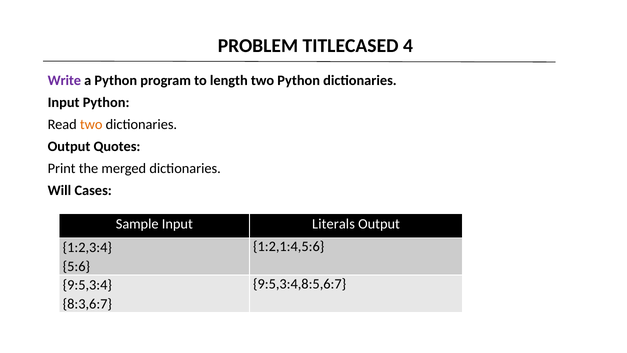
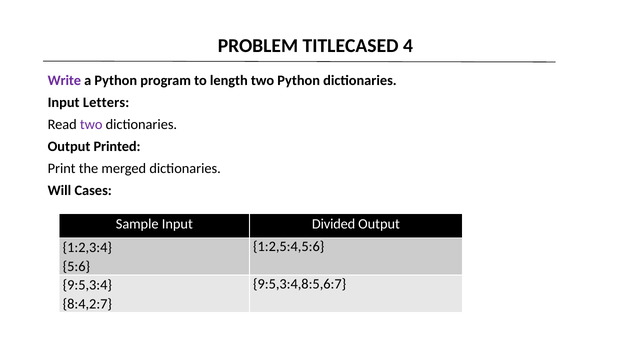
Input Python: Python -> Letters (106, 102)
two colour: orange -> purple (91, 124)
Quotes: Quotes -> Printed (117, 146)
Literals: Literals -> Divided (334, 224)
1:2,1:4,5:6: 1:2,1:4,5:6 -> 1:2,5:4,5:6 (289, 246)
8:3,6:7: 8:3,6:7 -> 8:4,2:7 (87, 304)
